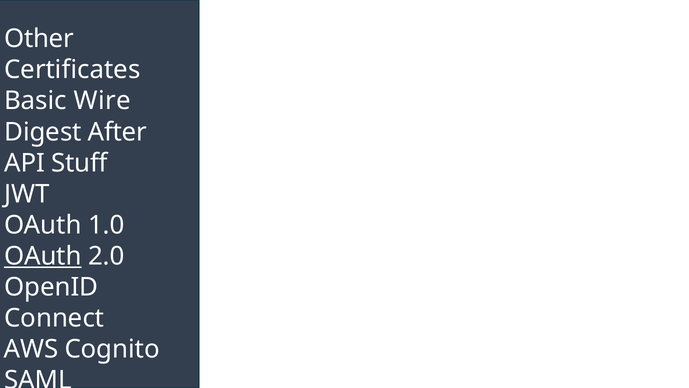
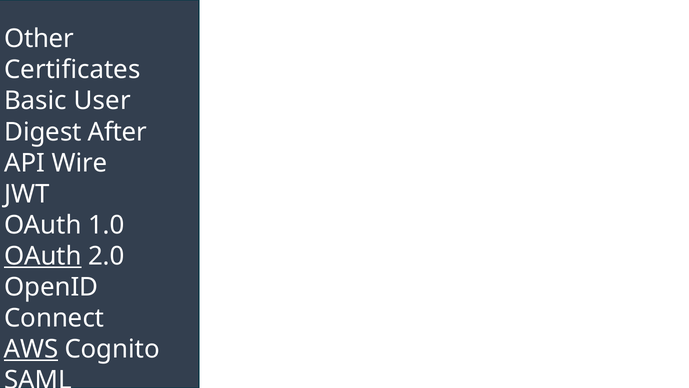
Wire: Wire -> User (102, 101)
Stuff: Stuff -> Wire (79, 163)
AWS underline: none -> present (31, 349)
